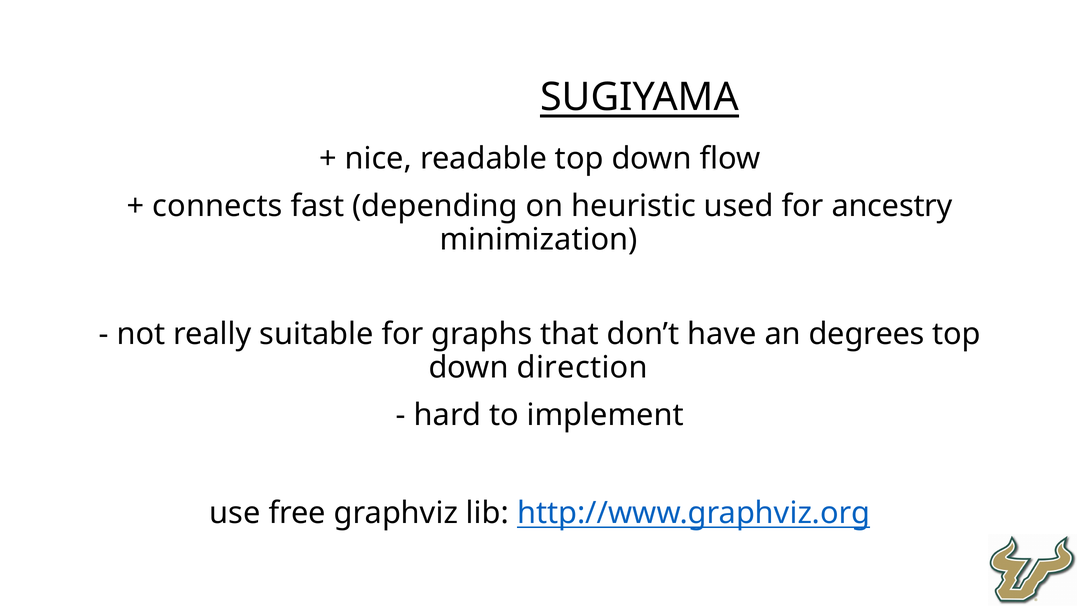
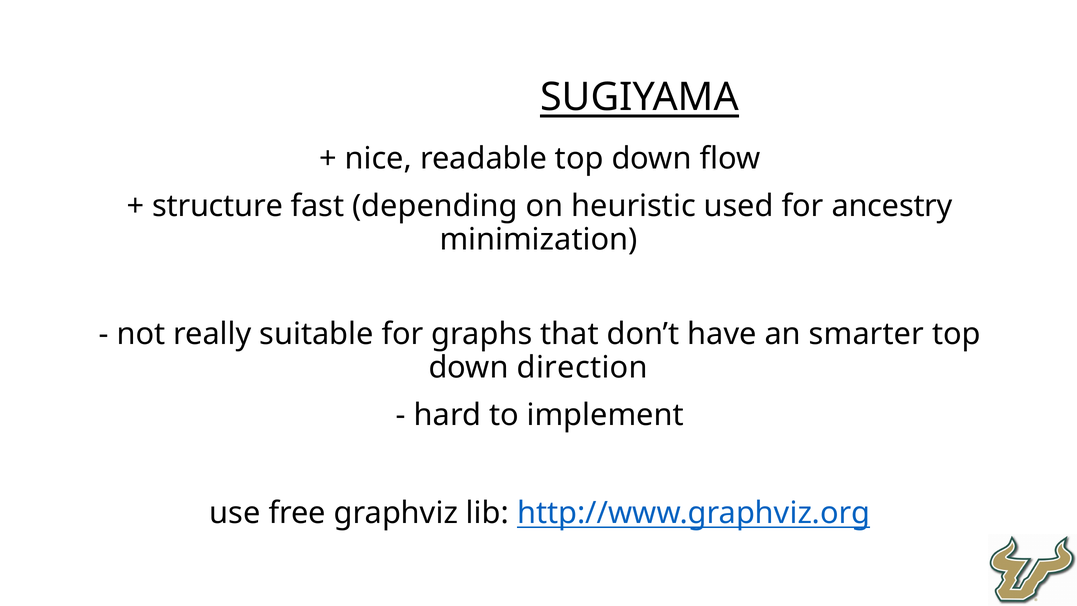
connects: connects -> structure (218, 206)
degrees: degrees -> smarter (866, 334)
